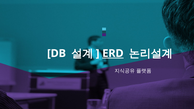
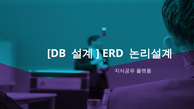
ERD underline: present -> none (113, 53)
